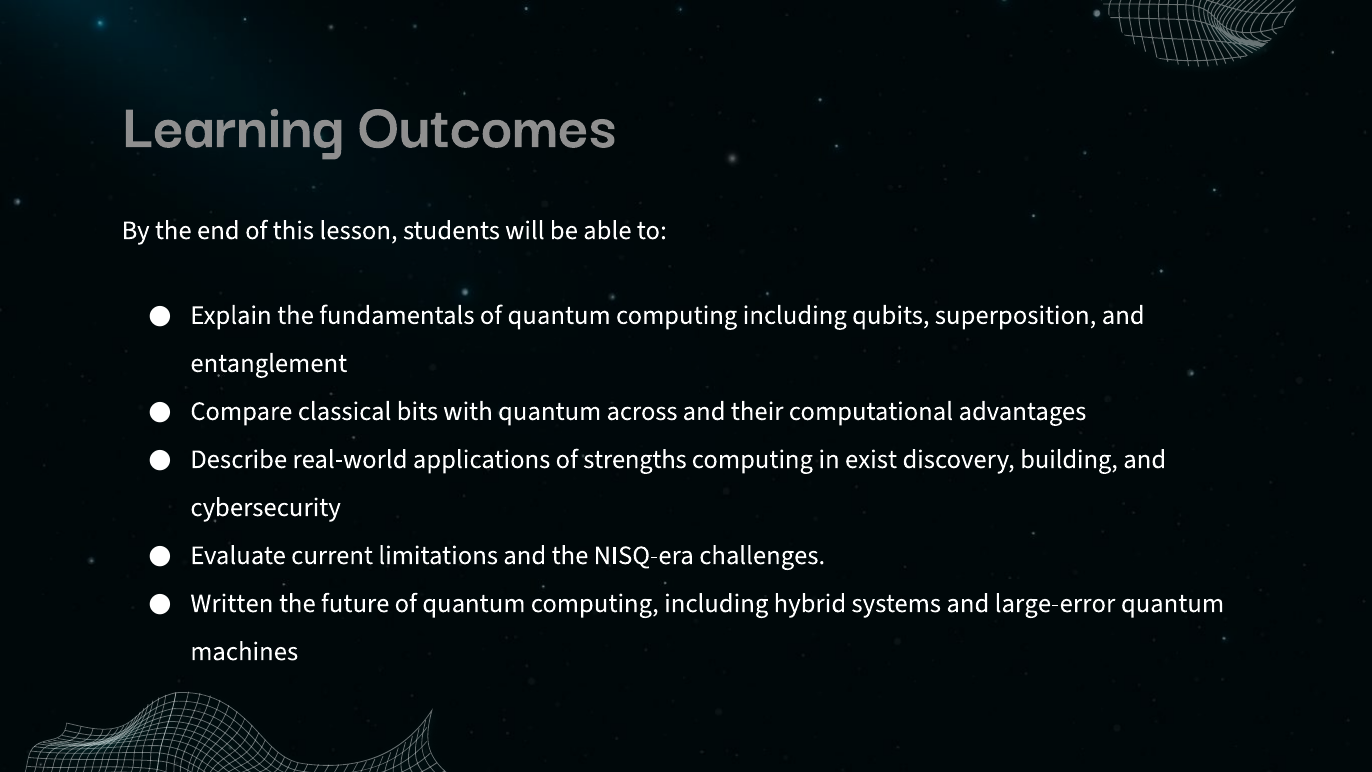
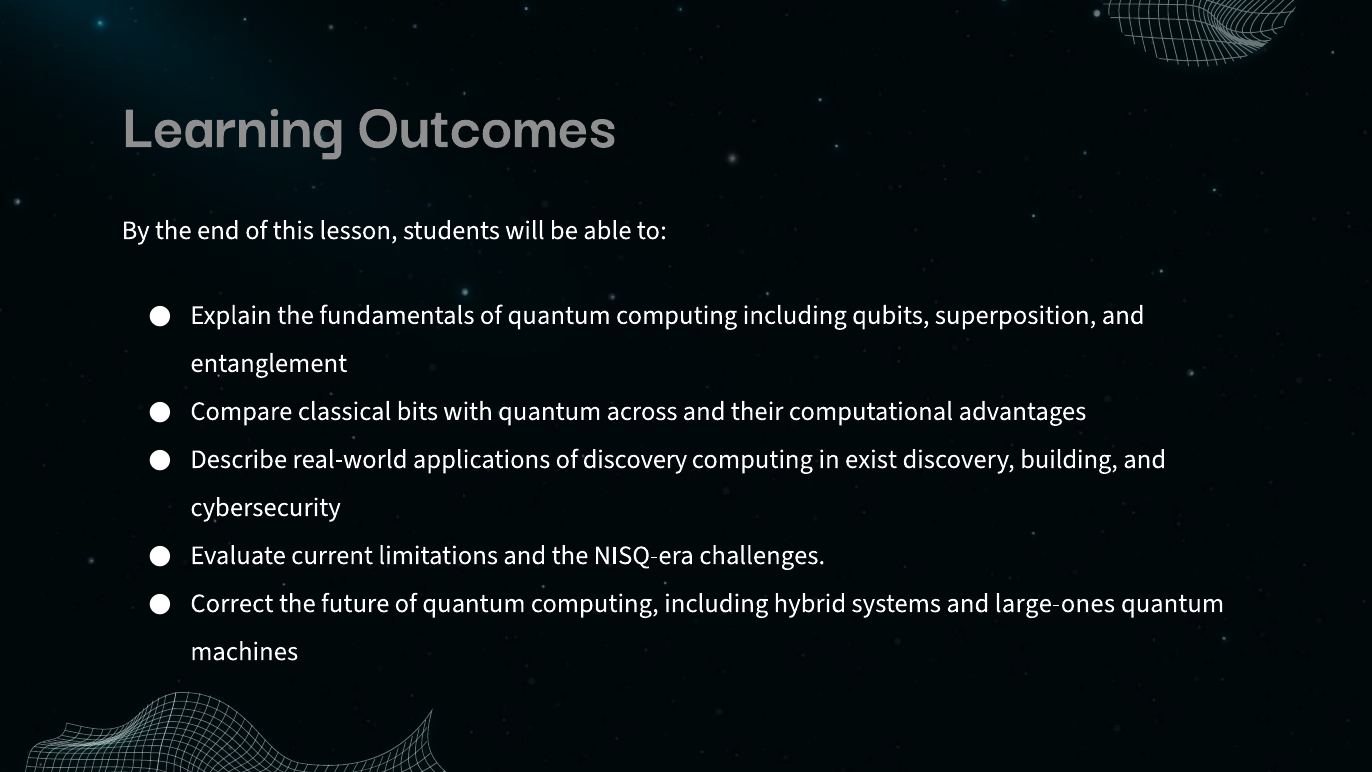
of strengths: strengths -> discovery (635, 459)
Written: Written -> Correct (232, 603)
large-error: large-error -> large-ones (1055, 603)
